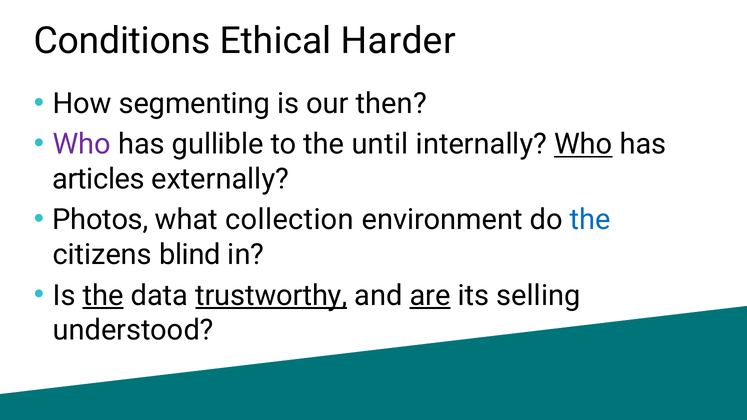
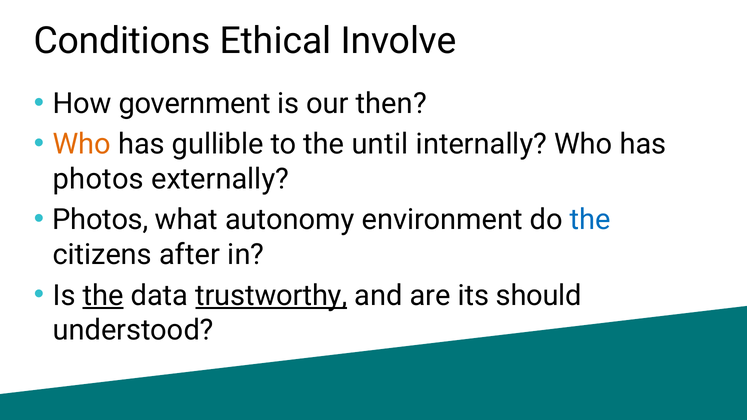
Harder: Harder -> Involve (399, 41)
segmenting: segmenting -> government (195, 104)
Who colour: purple -> orange (82, 144)
Who underline: present -> none (583, 144)
articles: articles -> photos (98, 179)
collection: collection -> autonomy (290, 220)
blind: blind -> after (190, 255)
are underline: present -> none (430, 296)
selling: selling -> should (539, 296)
